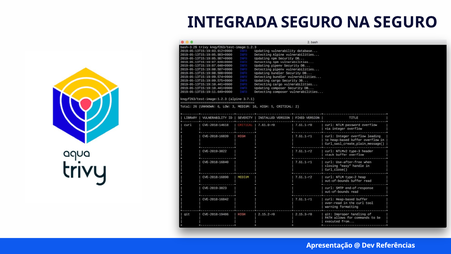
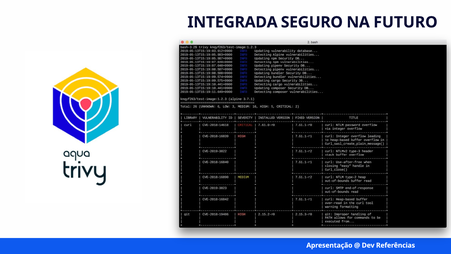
NA SEGURO: SEGURO -> FUTURO (405, 22)
